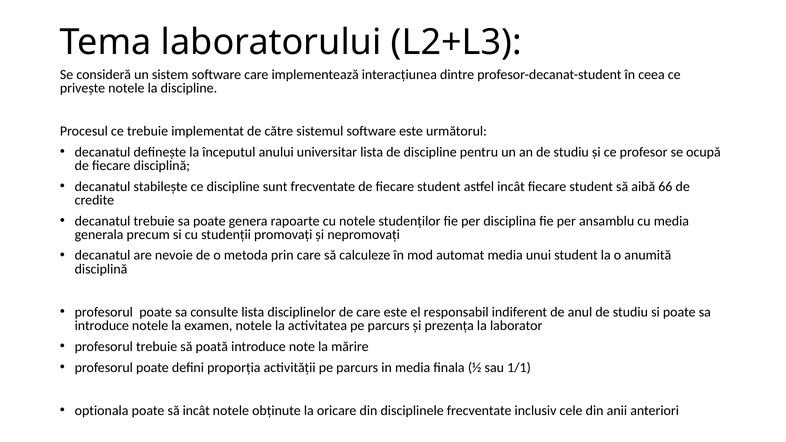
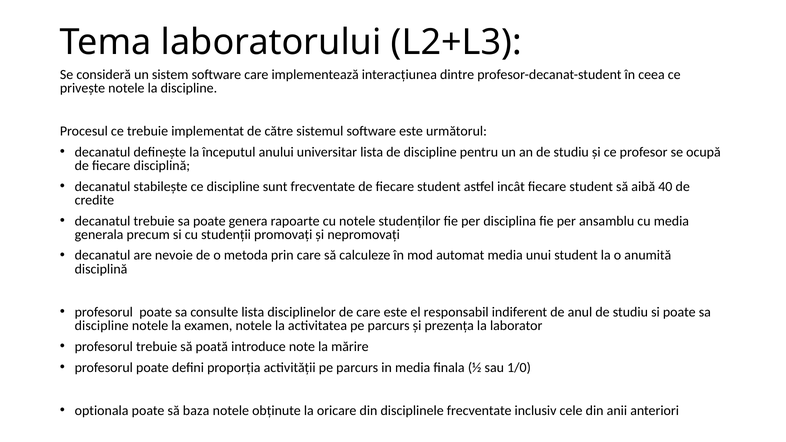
66: 66 -> 40 (665, 187)
introduce: introduce -> discipline (102, 326)
1/1: 1/1 -> 1/0 (519, 368)
să incât: incât -> baza (196, 411)
